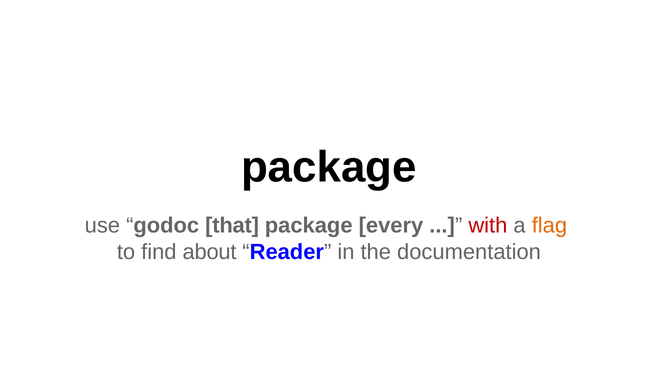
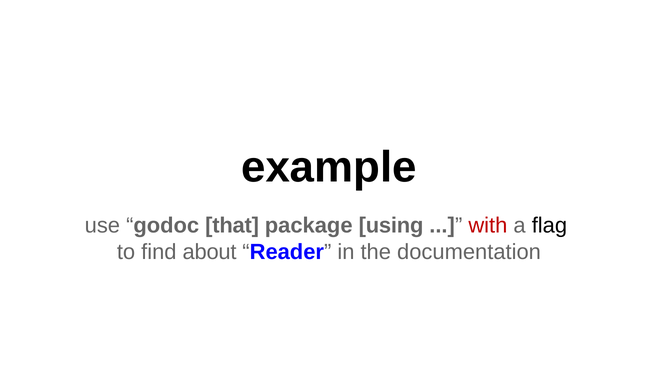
package: package -> example (329, 168)
every: every -> using (391, 226)
flag colour: orange -> black (549, 226)
